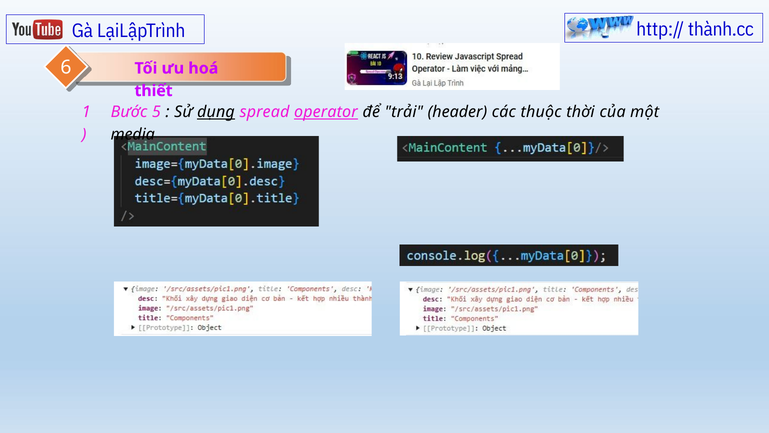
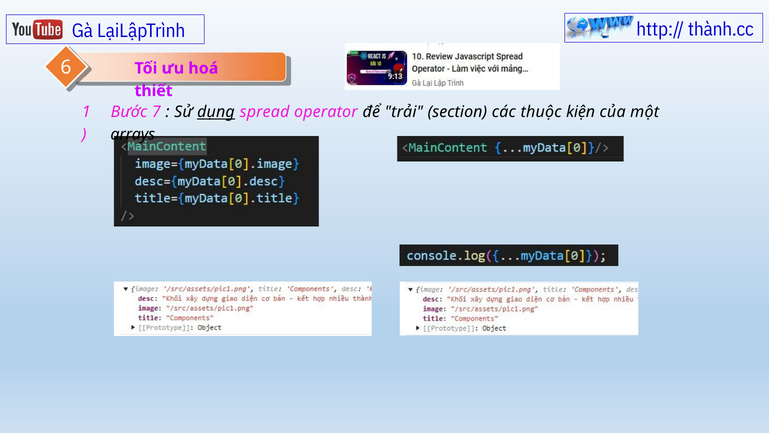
5: 5 -> 7 (156, 112)
operator underline: present -> none (326, 112)
header: header -> section (457, 112)
thời: thời -> kiện (581, 112)
media: media -> arrays (133, 135)
